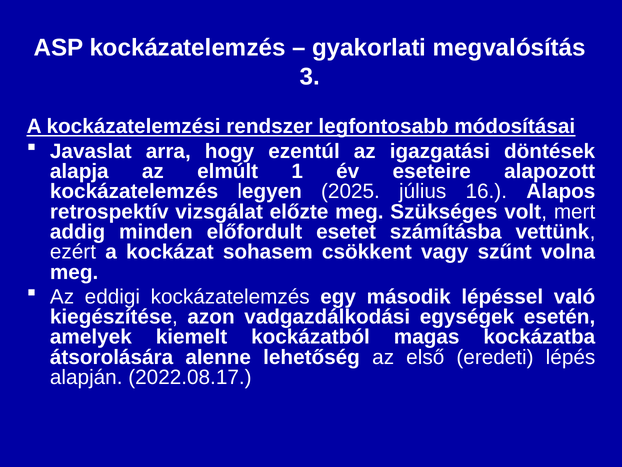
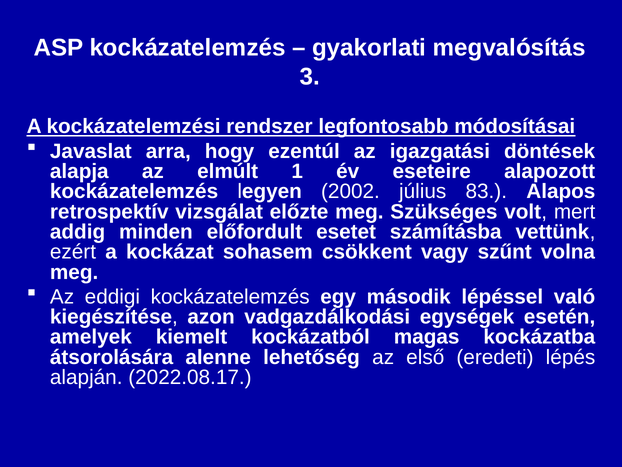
2025: 2025 -> 2002 (350, 191)
16: 16 -> 83 (486, 191)
